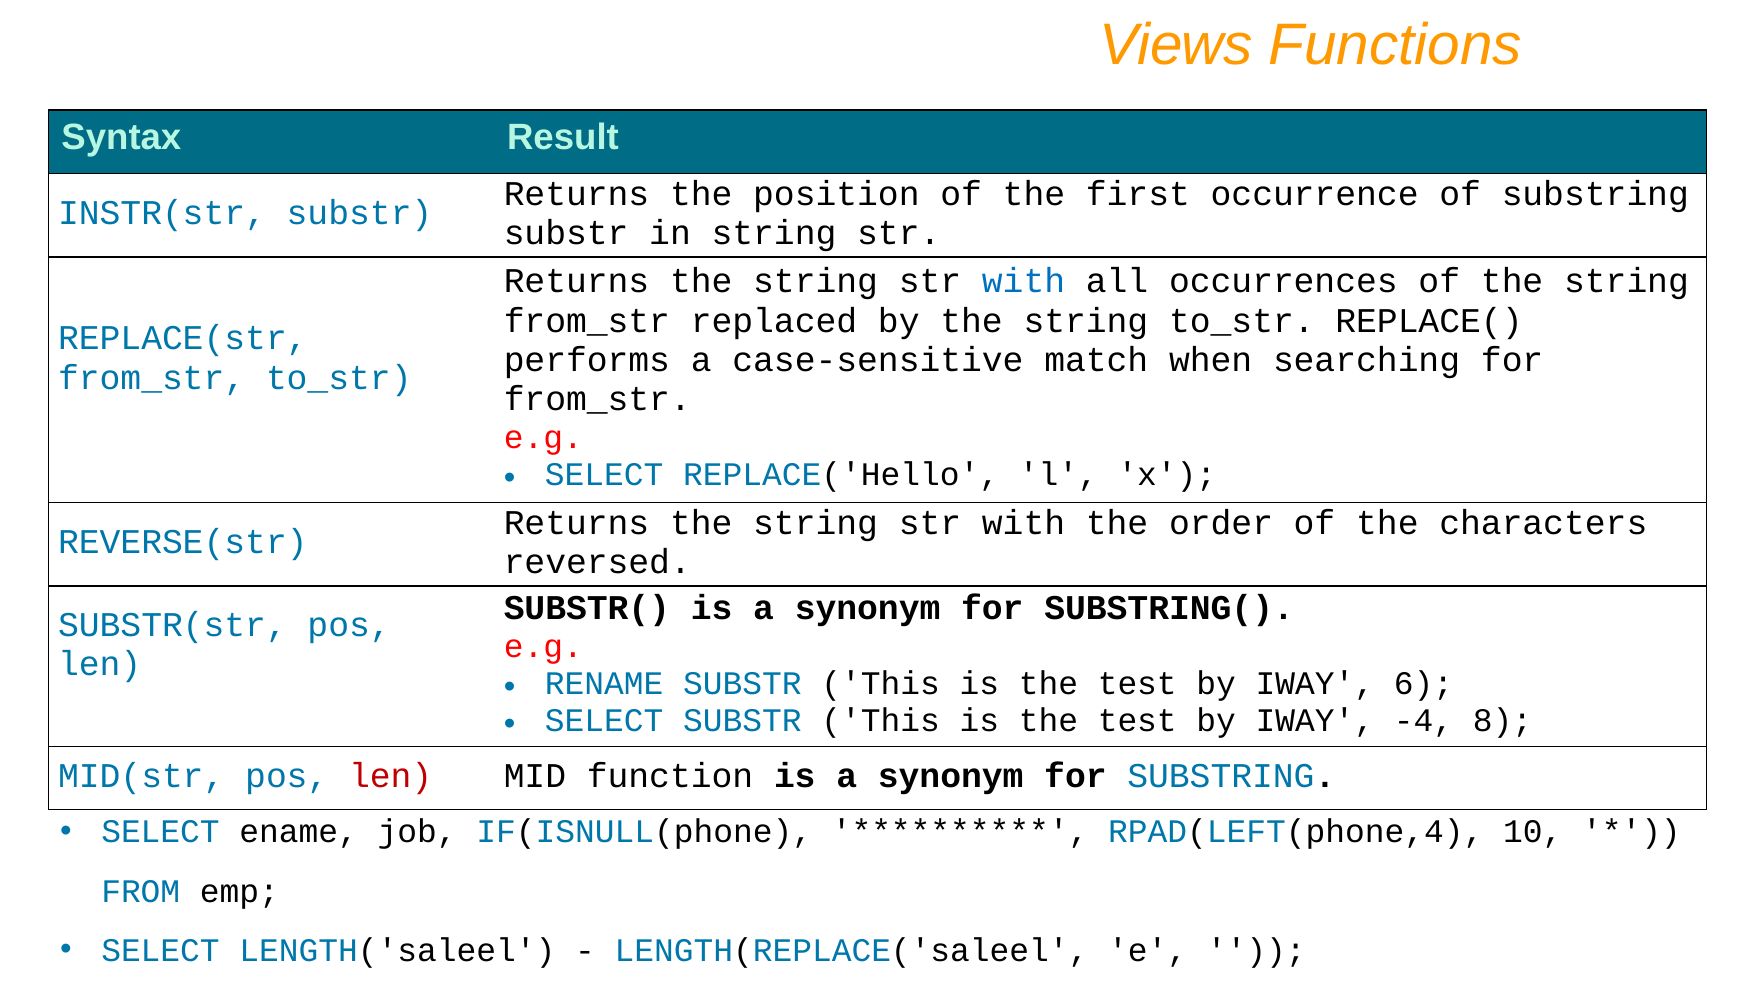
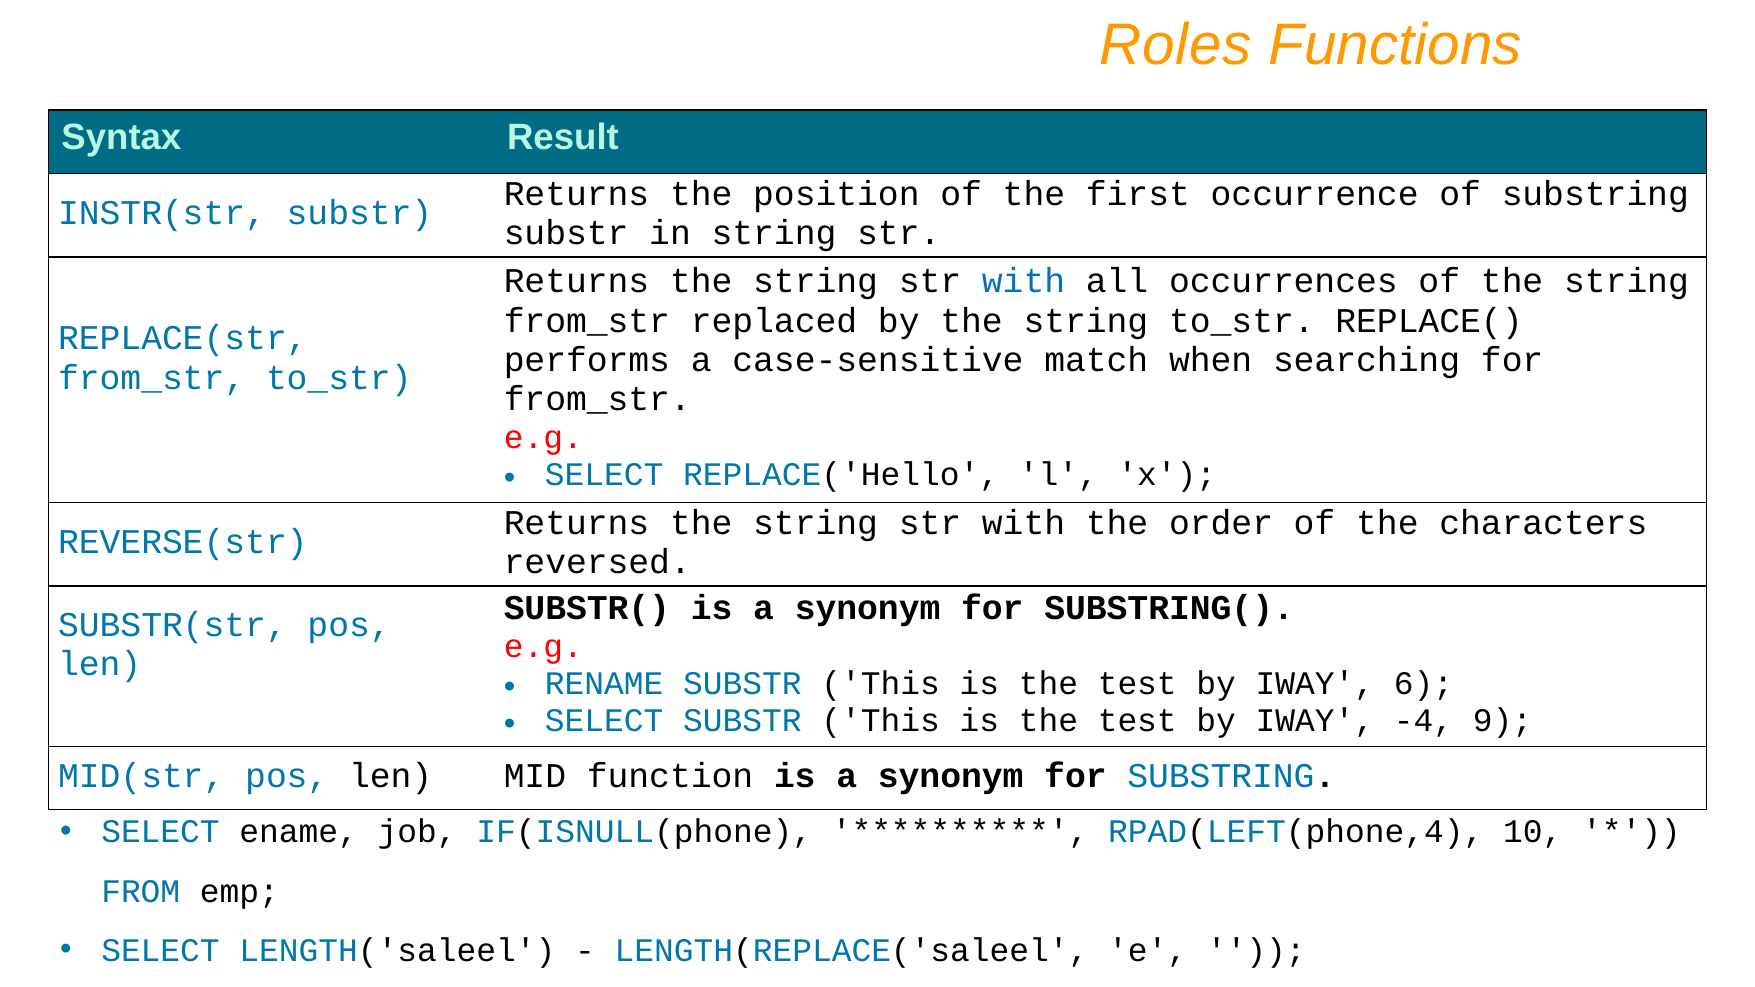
Views: Views -> Roles (1176, 46)
8: 8 -> 9 (1503, 721)
len colour: red -> black (391, 776)
